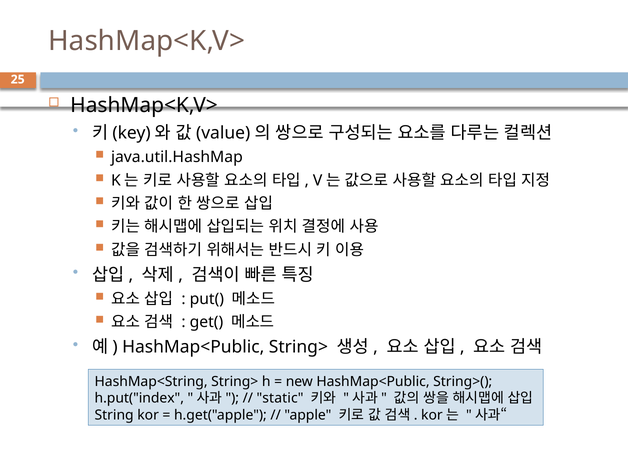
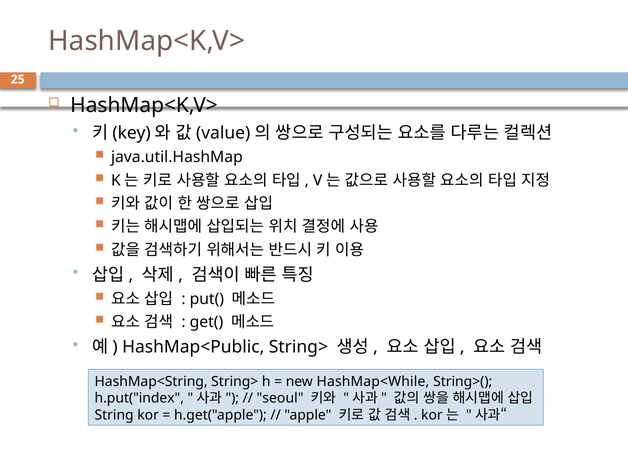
new HashMap<Public: HashMap<Public -> HashMap<While (373, 381)
static: static -> seoul (280, 398)
